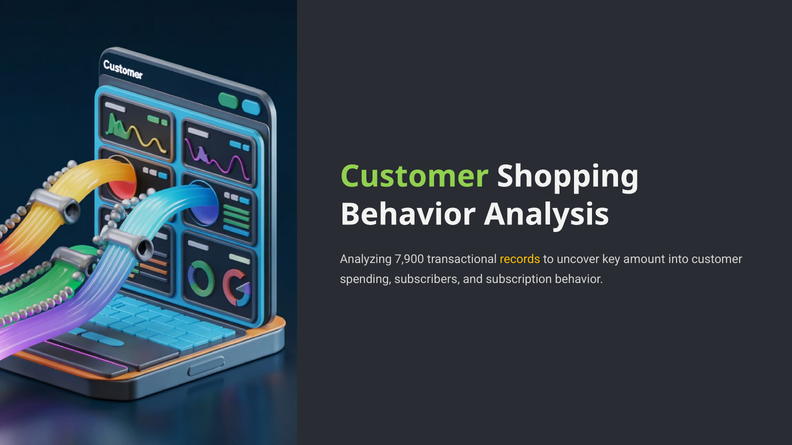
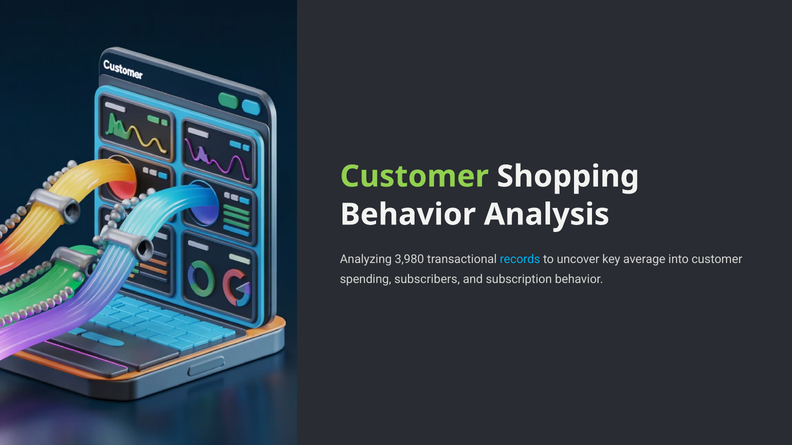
7,900: 7,900 -> 3,980 (409, 260)
records colour: yellow -> light blue (520, 260)
amount: amount -> average (644, 260)
